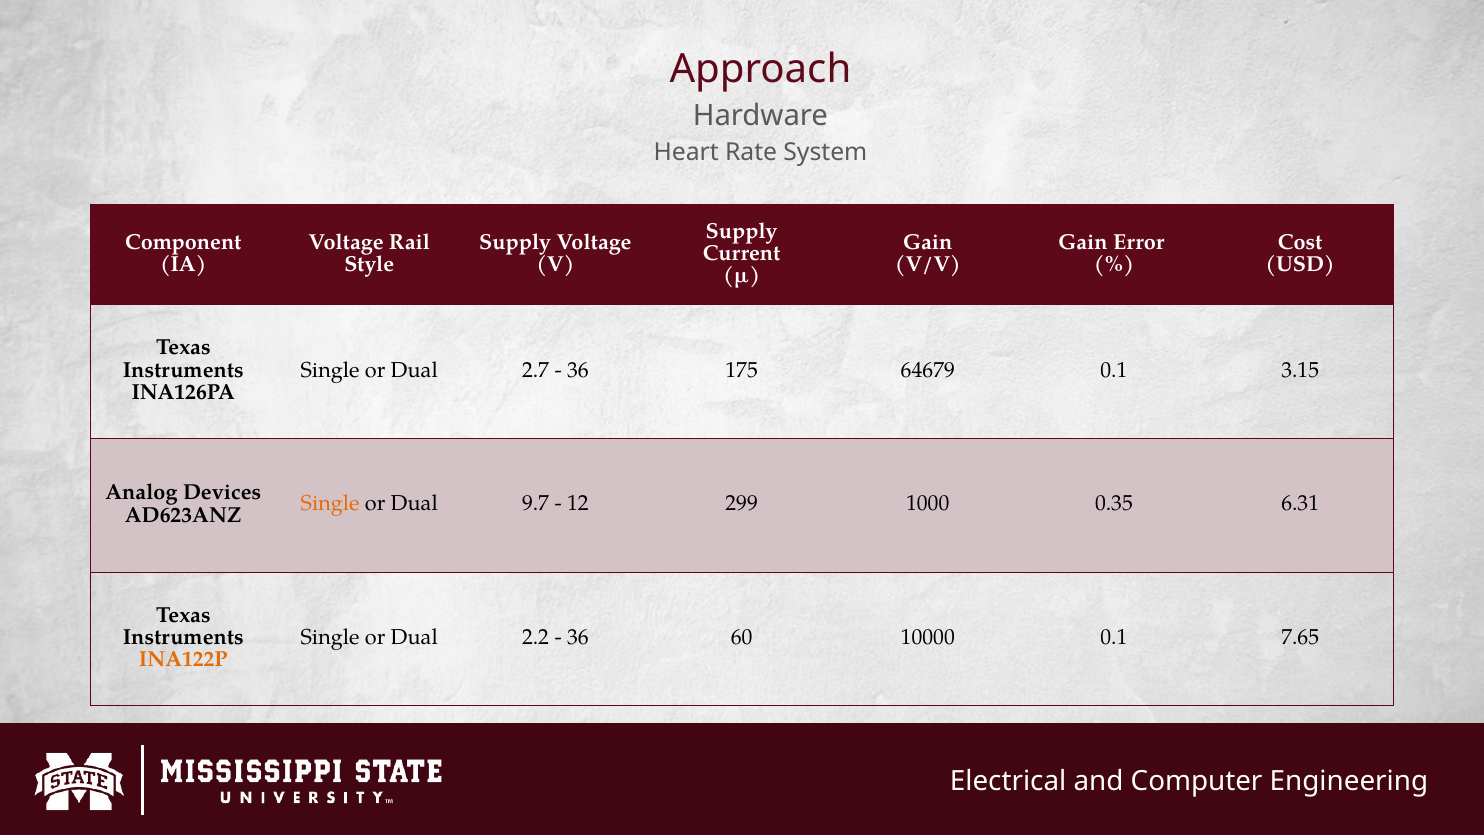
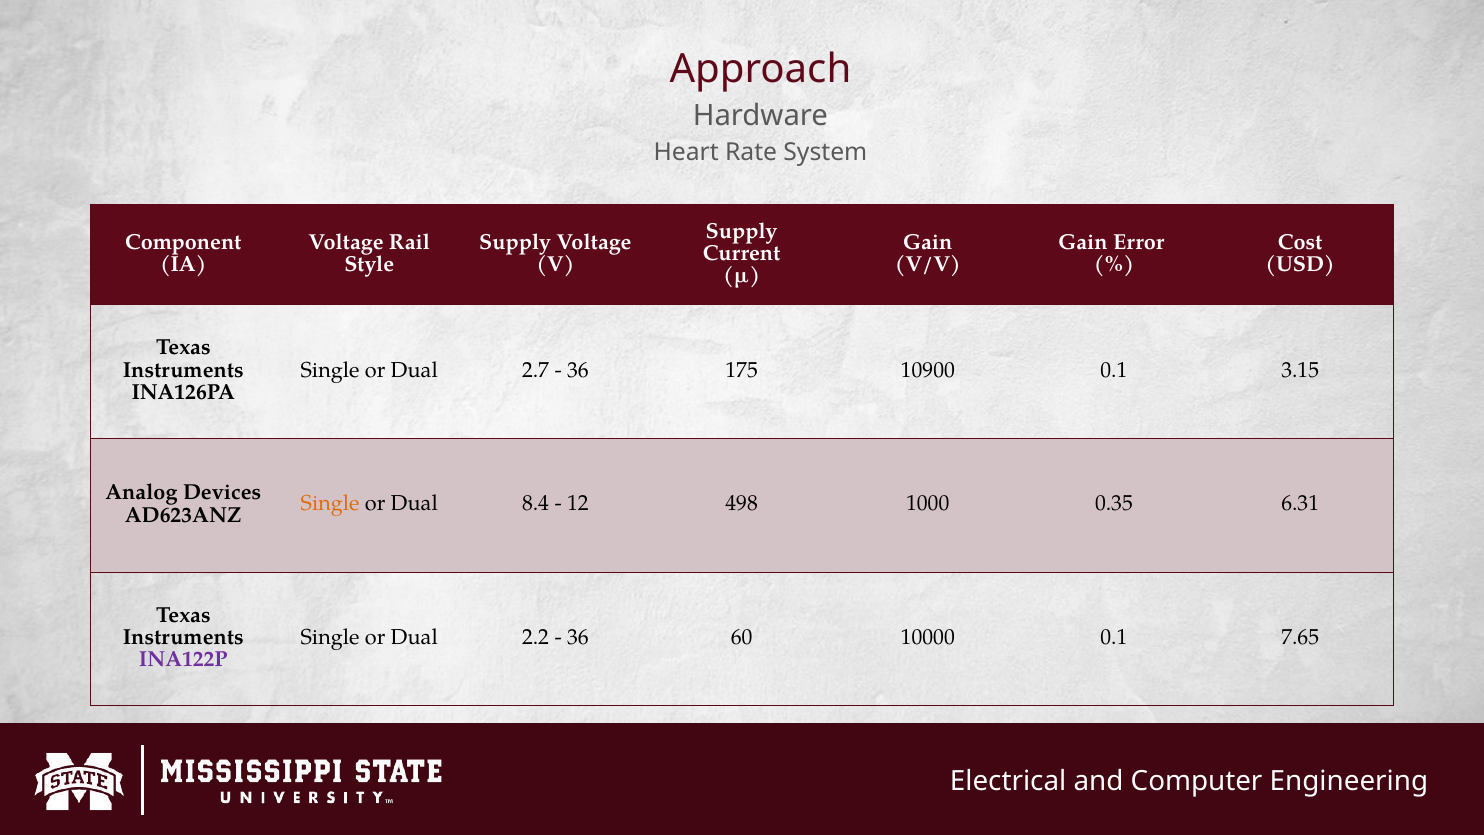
64679: 64679 -> 10900 (928, 370)
9.7: 9.7 -> 8.4 (536, 503)
299: 299 -> 498 (742, 503)
INA122P colour: orange -> purple (183, 660)
